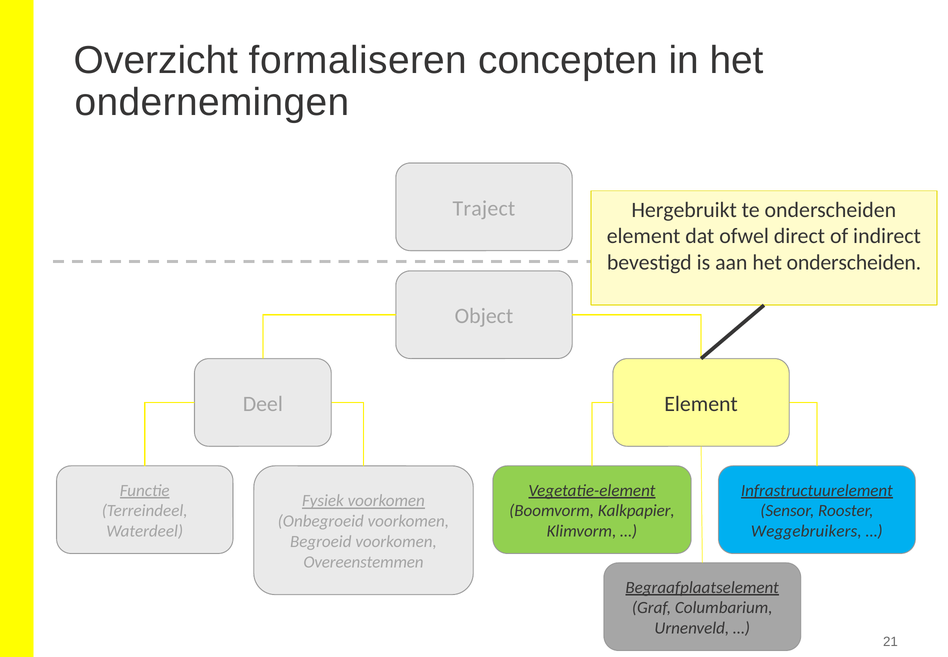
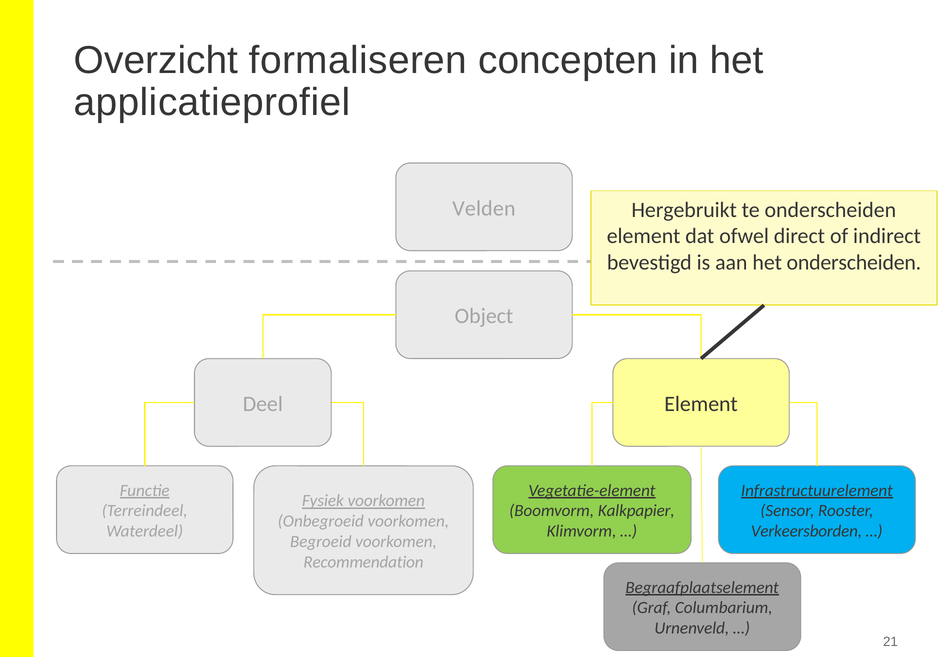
ondernemingen: ondernemingen -> applicatieprofiel (212, 102)
Traject: Traject -> Velden (484, 208)
Weggebruikers: Weggebruikers -> Verkeersborden (806, 531)
Overeenstemmen: Overeenstemmen -> Recommendation (363, 561)
